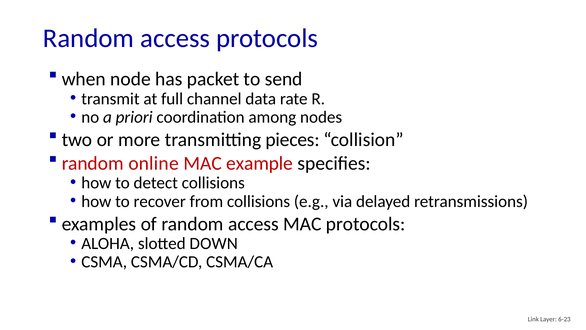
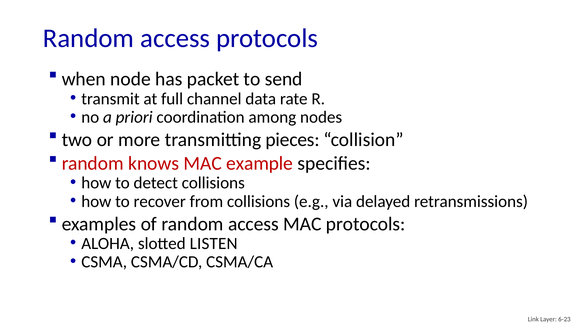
online: online -> knows (154, 163)
DOWN: DOWN -> LISTEN (214, 243)
